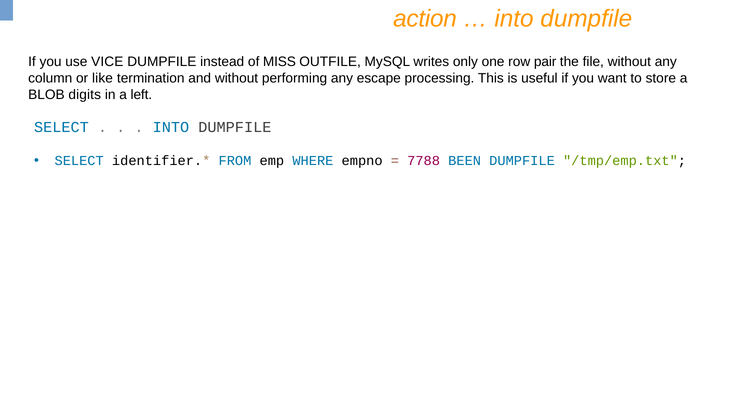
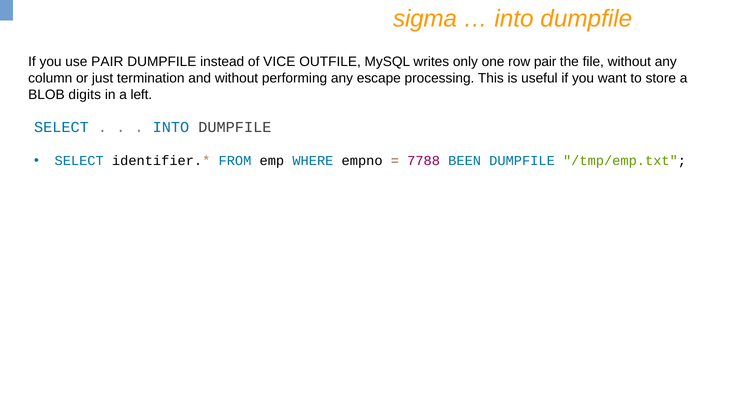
action: action -> sigma (425, 19)
use VICE: VICE -> PAIR (107, 62)
MISS: MISS -> VICE (279, 62)
like: like -> just (103, 78)
